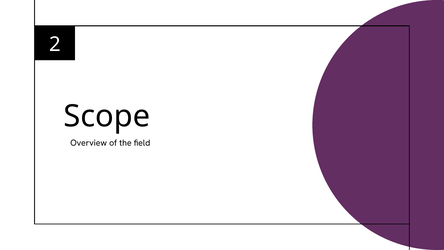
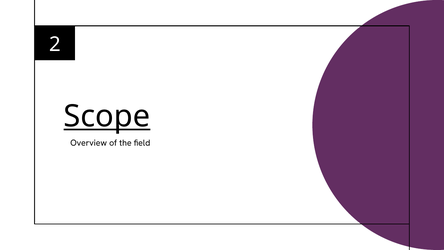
Scope underline: none -> present (107, 116)
